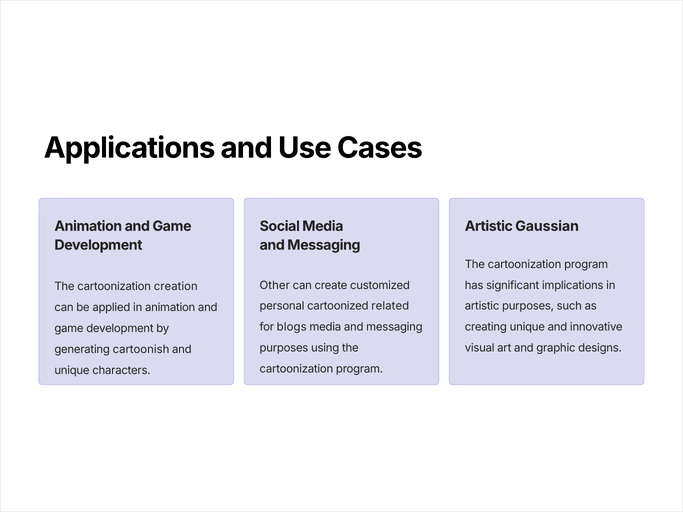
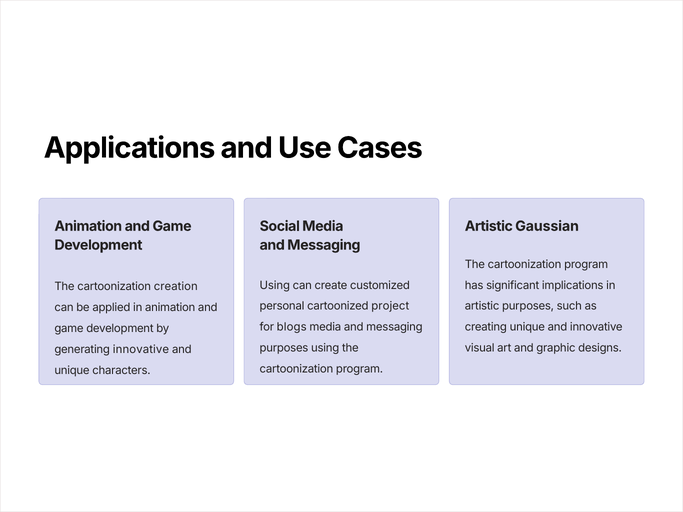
Other: Other -> Using (275, 285)
related: related -> project (390, 306)
generating cartoonish: cartoonish -> innovative (141, 350)
